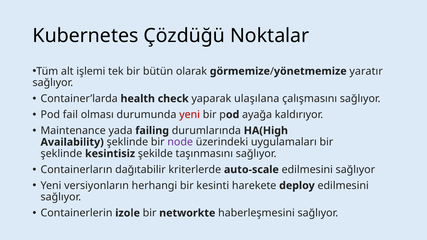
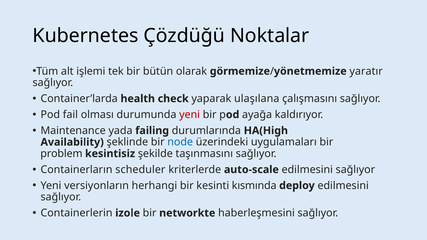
node colour: purple -> blue (180, 142)
şeklinde: şeklinde -> problem (61, 154)
dağıtabilir: dağıtabilir -> scheduler (140, 170)
harekete: harekete -> kısmında (254, 186)
